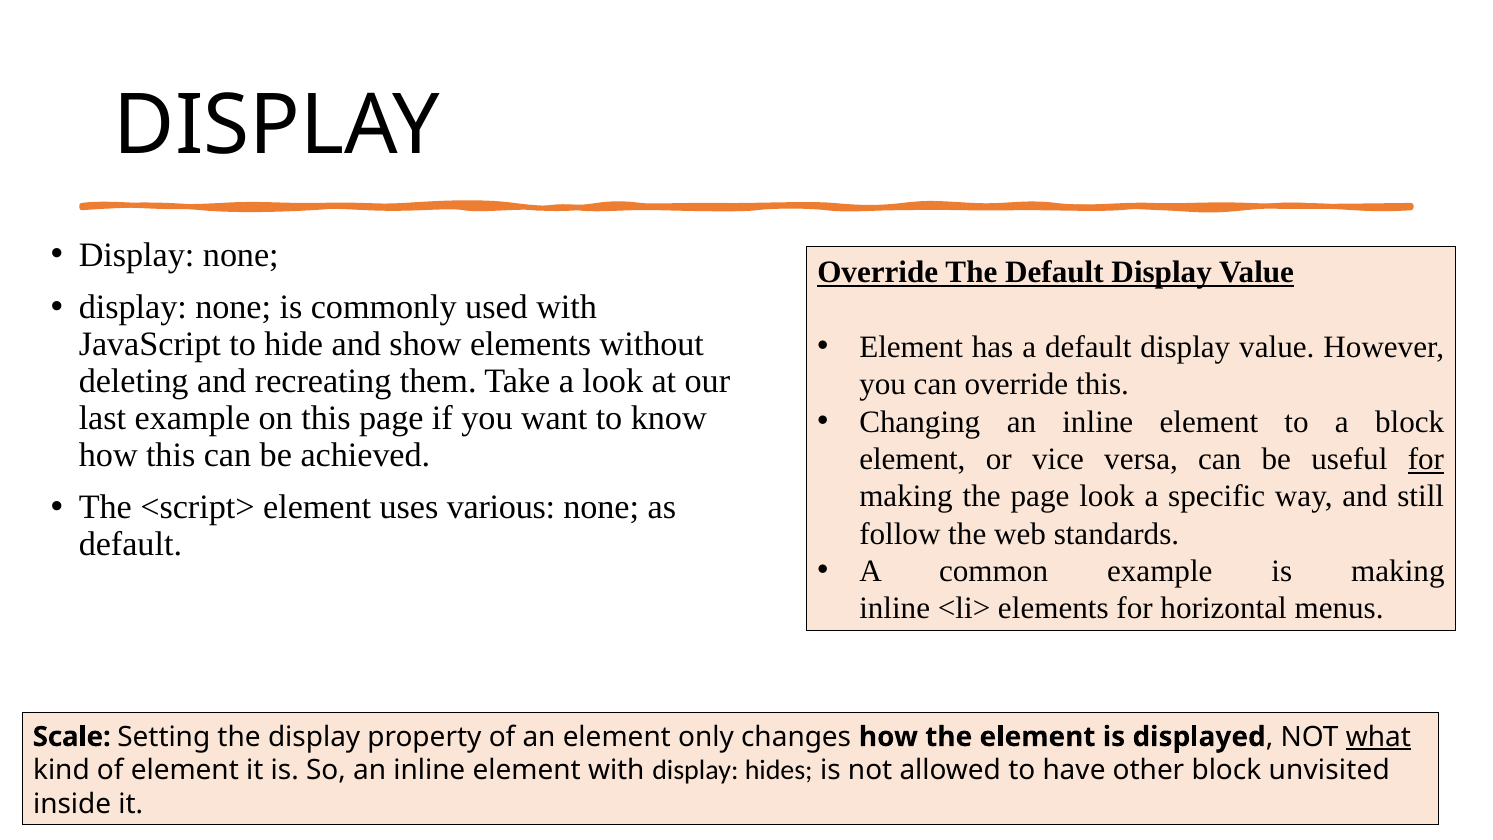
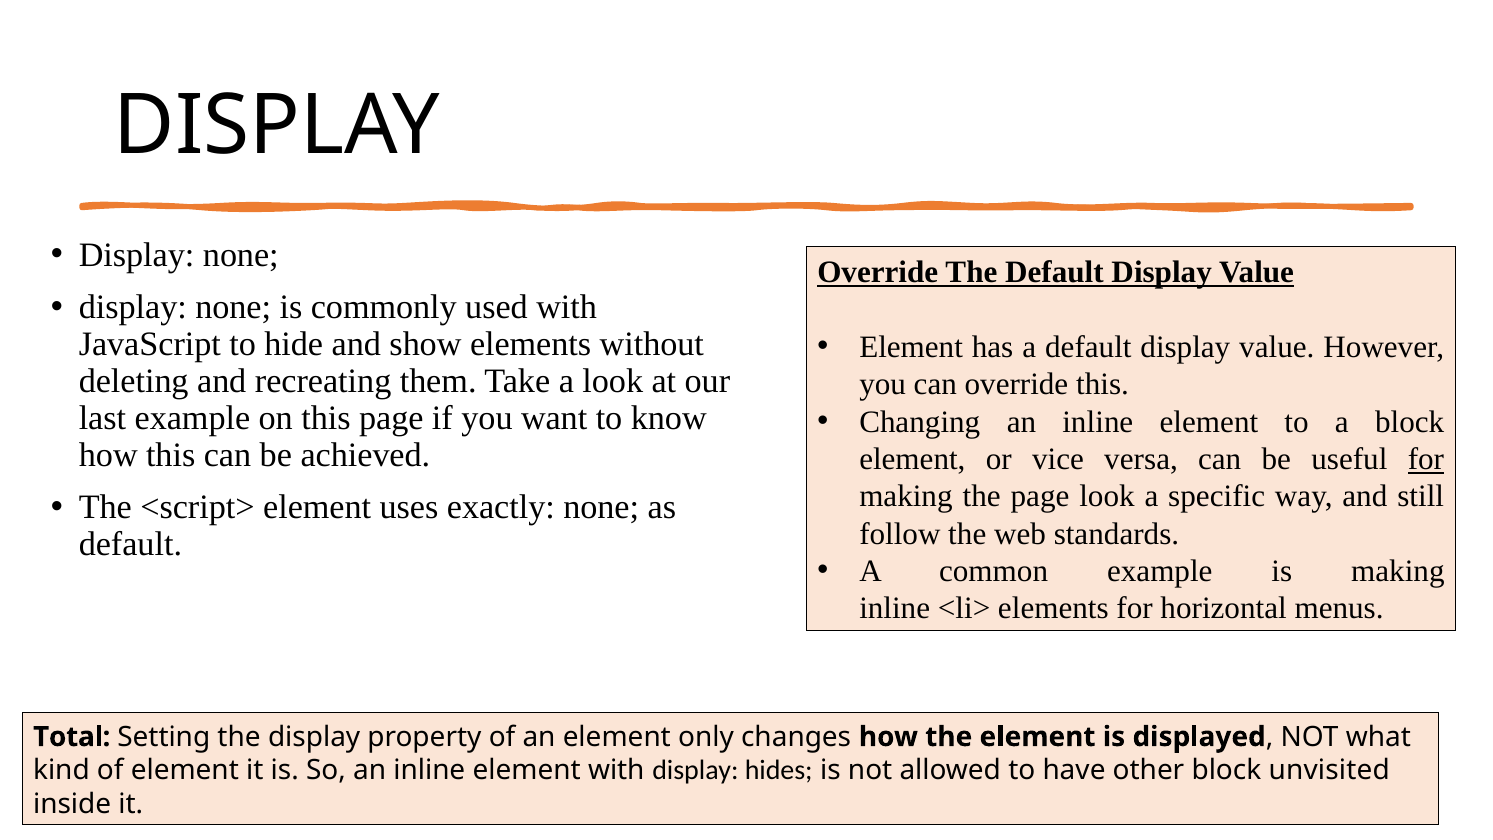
various: various -> exactly (501, 507)
Scale: Scale -> Total (72, 737)
what underline: present -> none (1378, 737)
